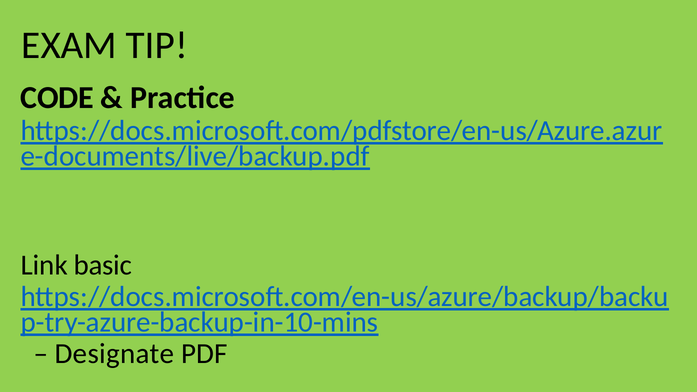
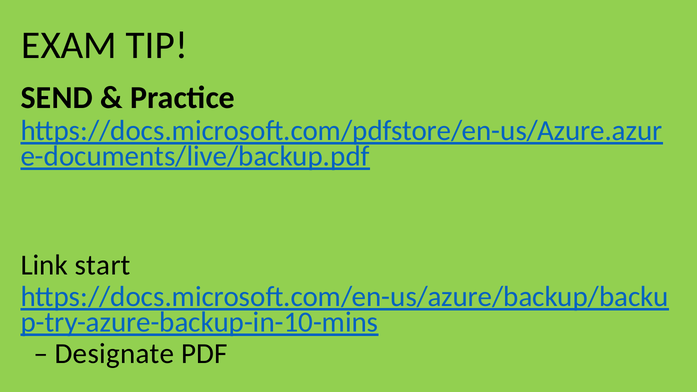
CODE: CODE -> SEND (57, 98)
basic: basic -> start (103, 265)
